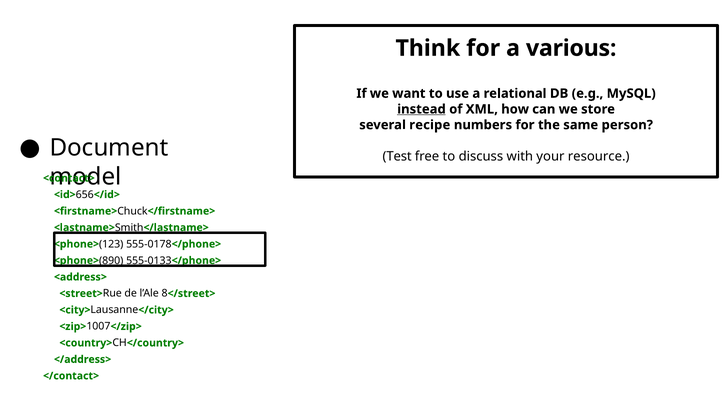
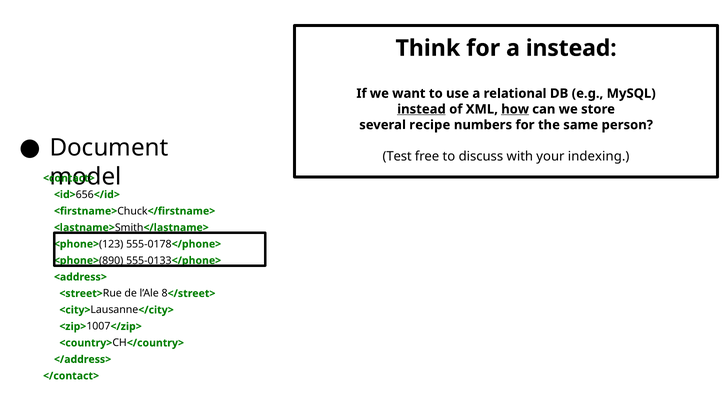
a various: various -> instead (571, 48)
how underline: none -> present (515, 109)
resource: resource -> indexing (599, 157)
